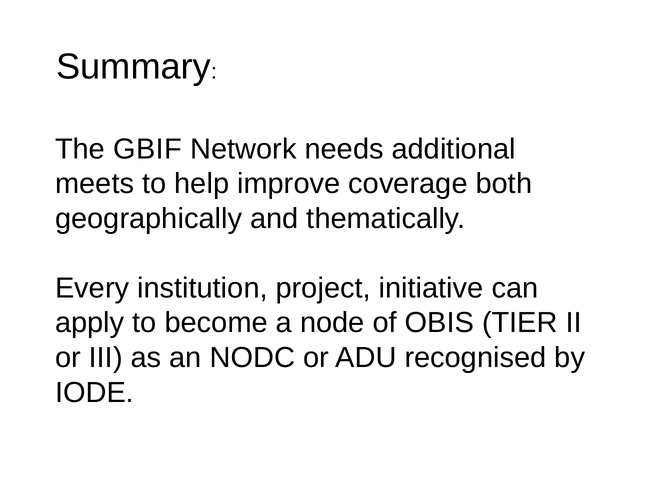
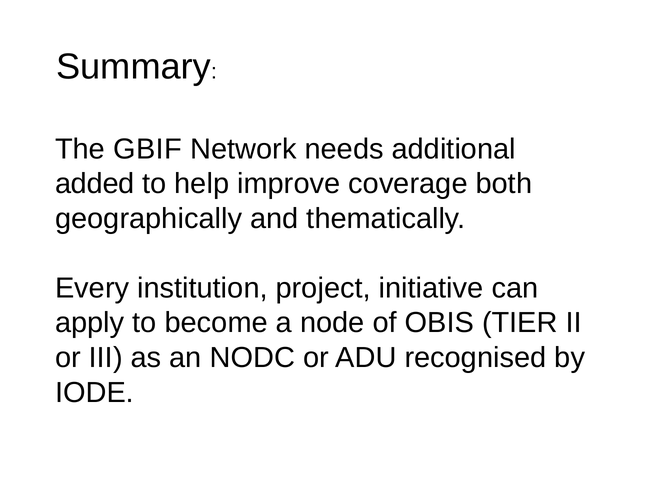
meets: meets -> added (95, 184)
